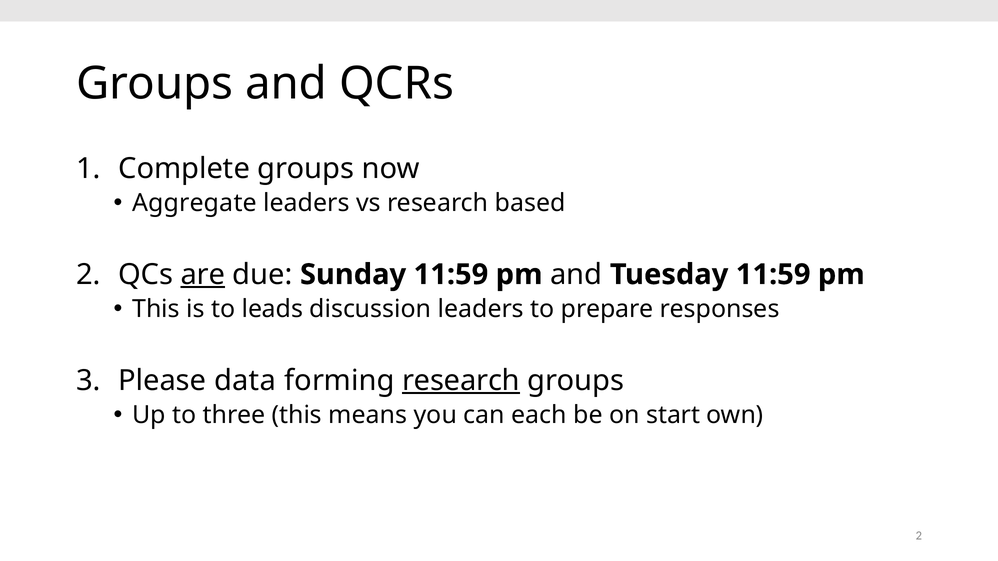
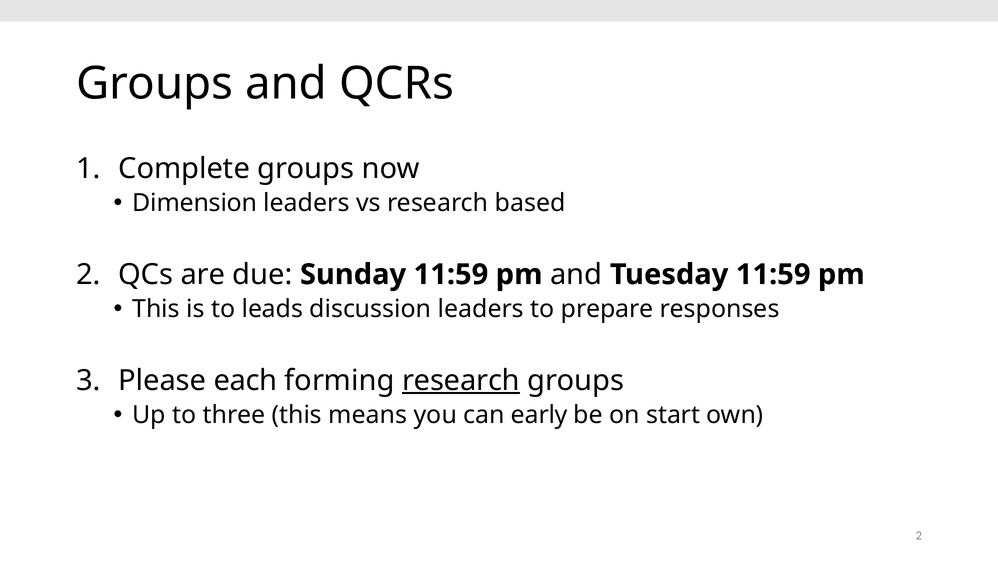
Aggregate: Aggregate -> Dimension (195, 203)
are underline: present -> none (203, 275)
data: data -> each (245, 381)
each: each -> early (539, 415)
